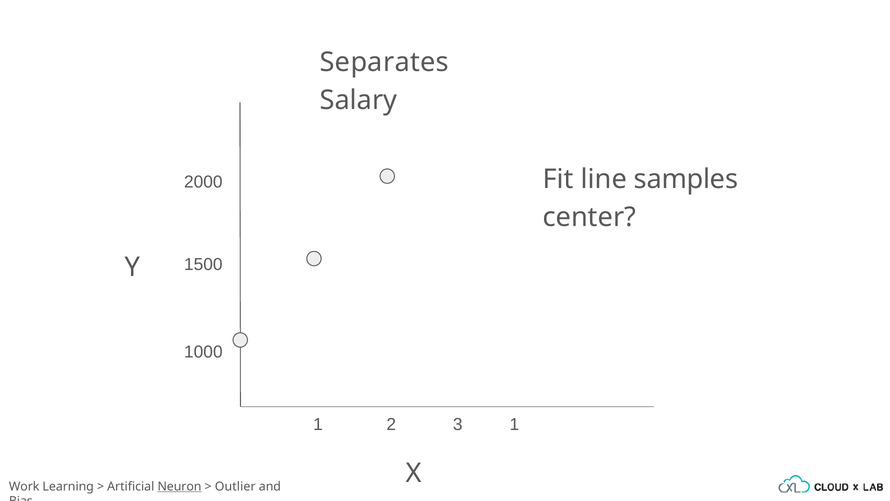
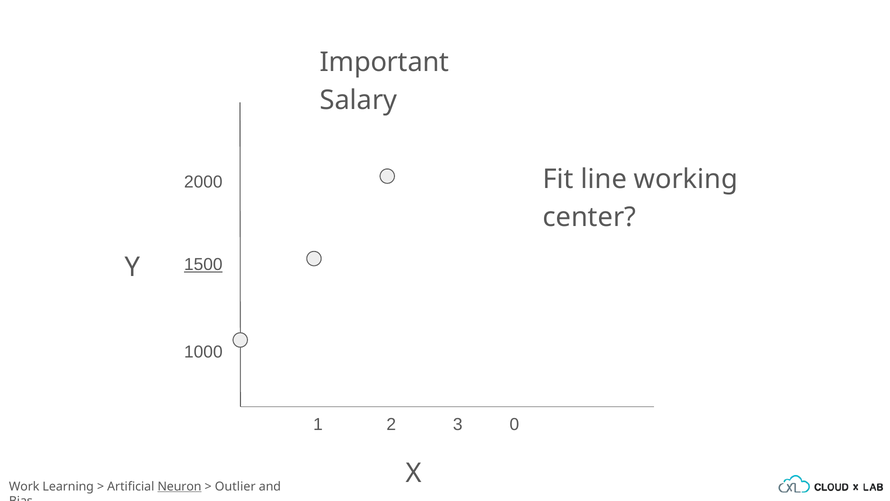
Separates: Separates -> Important (384, 62)
samples: samples -> working (686, 179)
1500 underline: none -> present (203, 264)
3 1: 1 -> 0 (514, 424)
